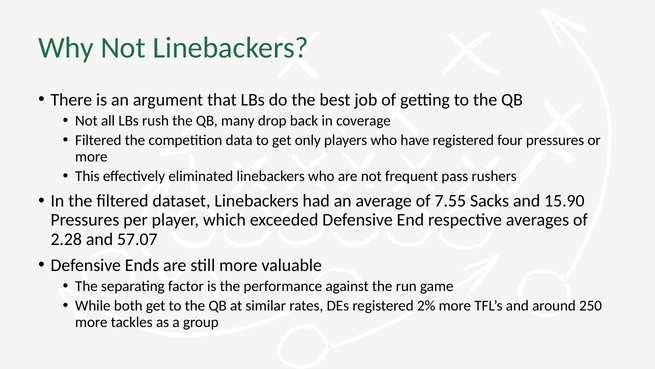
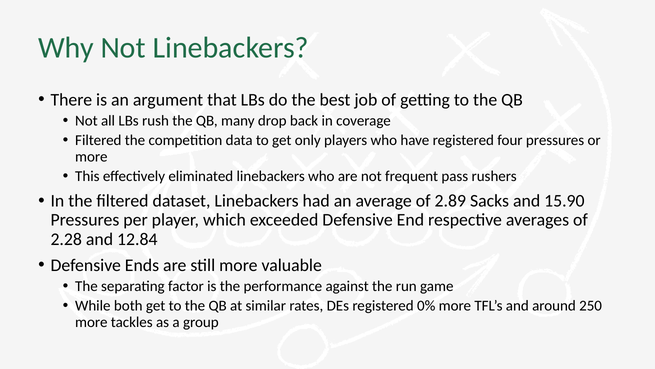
7.55: 7.55 -> 2.89 (450, 201)
57.07: 57.07 -> 12.84 (137, 239)
2%: 2% -> 0% (426, 305)
